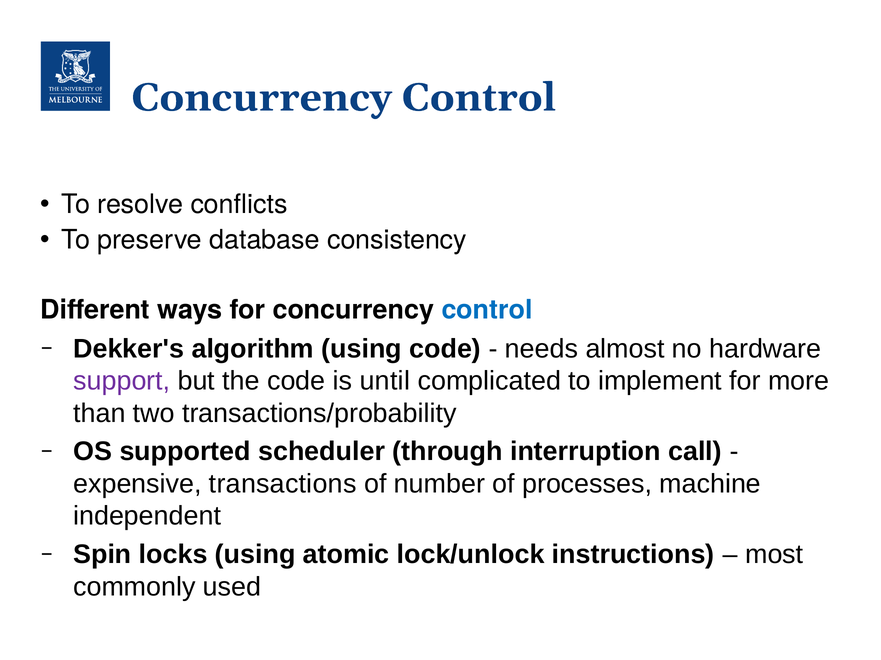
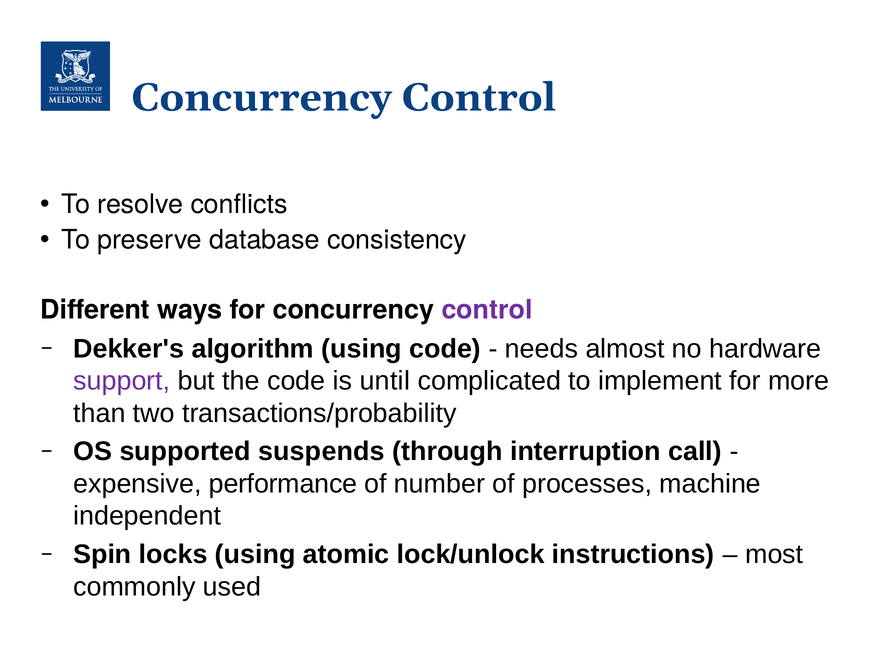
control colour: blue -> purple (487, 310)
scheduler: scheduler -> suspends (321, 452)
transactions: transactions -> performance (283, 484)
